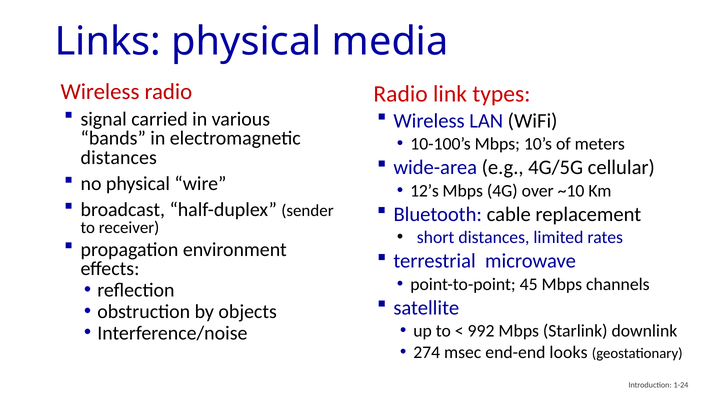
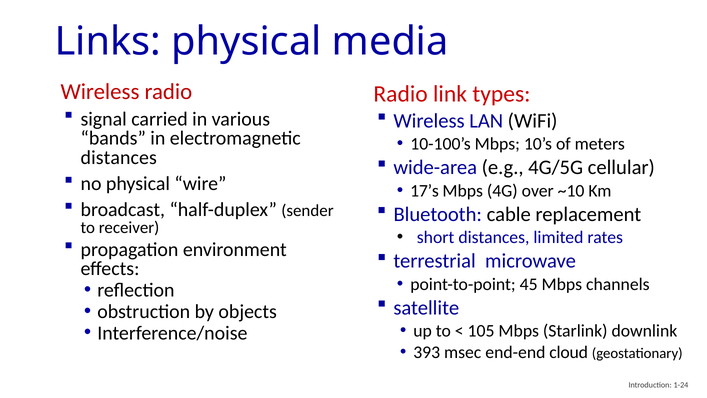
12’s: 12’s -> 17’s (424, 191)
992: 992 -> 105 (481, 331)
274: 274 -> 393 (427, 352)
looks: looks -> cloud (569, 352)
